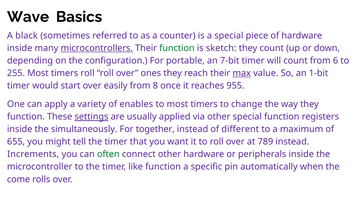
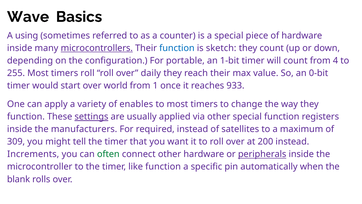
black: black -> using (27, 36)
function colour: green -> blue (177, 48)
7-bit: 7-bit -> 1-bit (230, 61)
6: 6 -> 4 (335, 61)
ones: ones -> daily (151, 73)
max underline: present -> none (242, 73)
1-bit: 1-bit -> 0-bit (319, 73)
easily: easily -> world (116, 86)
8: 8 -> 1 (155, 86)
955: 955 -> 933 (235, 86)
simultaneously: simultaneously -> manufacturers (84, 129)
together: together -> required (155, 129)
different: different -> satellites (240, 129)
655: 655 -> 309 (16, 141)
789: 789 -> 200 (265, 141)
peripherals underline: none -> present (262, 154)
come: come -> blank (19, 179)
